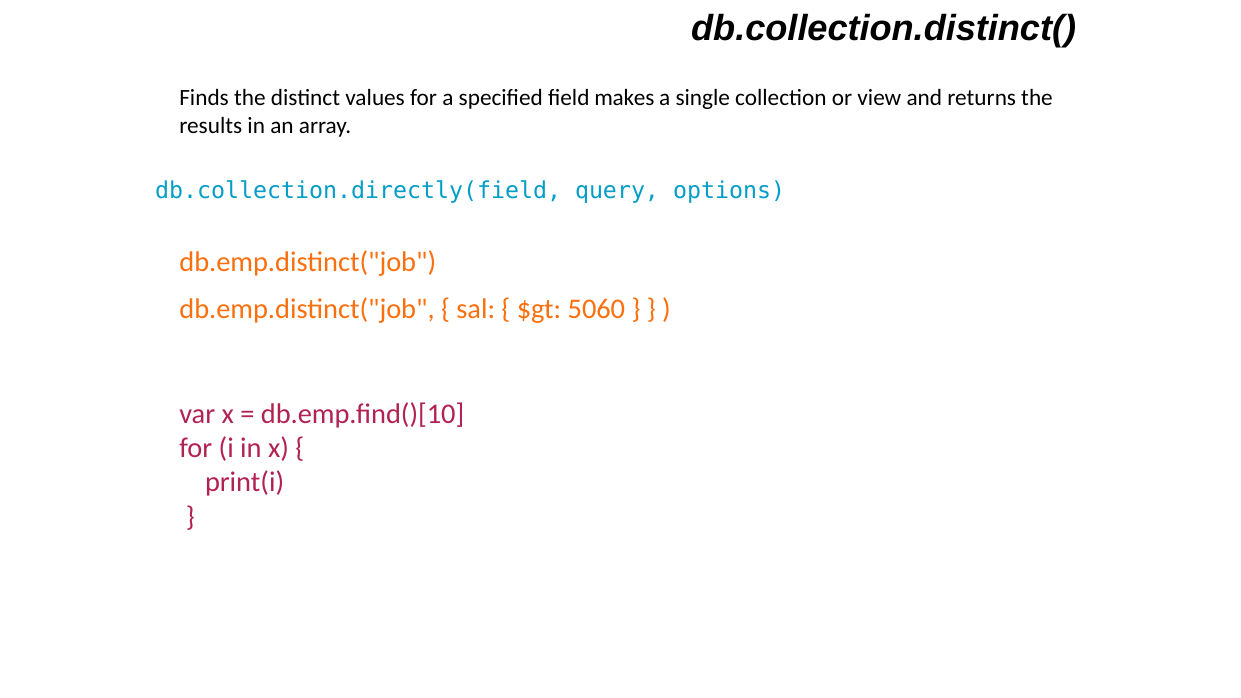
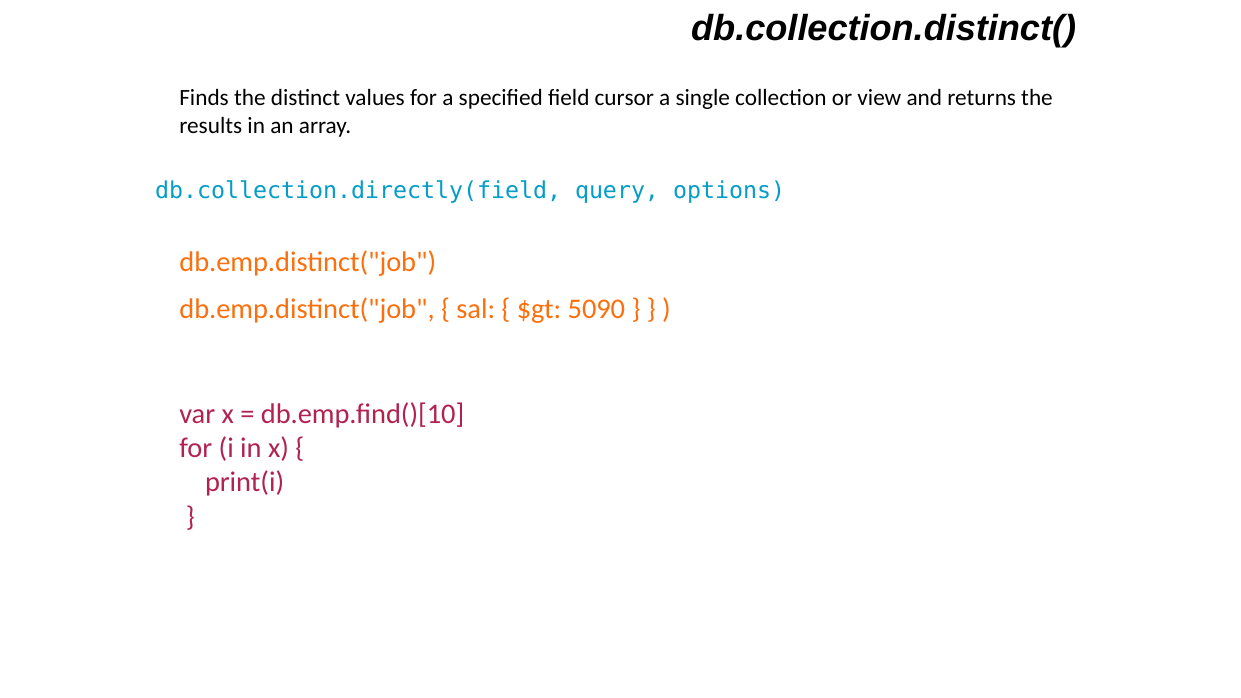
makes: makes -> cursor (624, 98)
5060: 5060 -> 5090 (596, 309)
